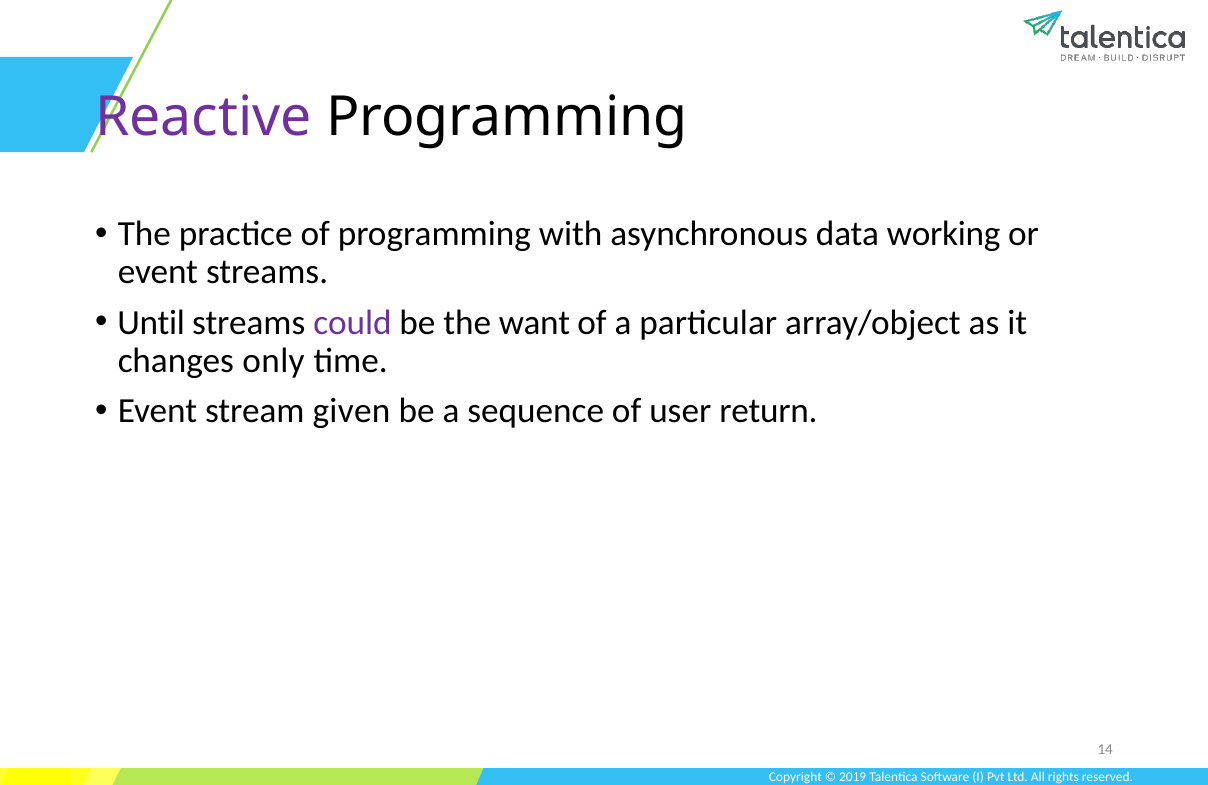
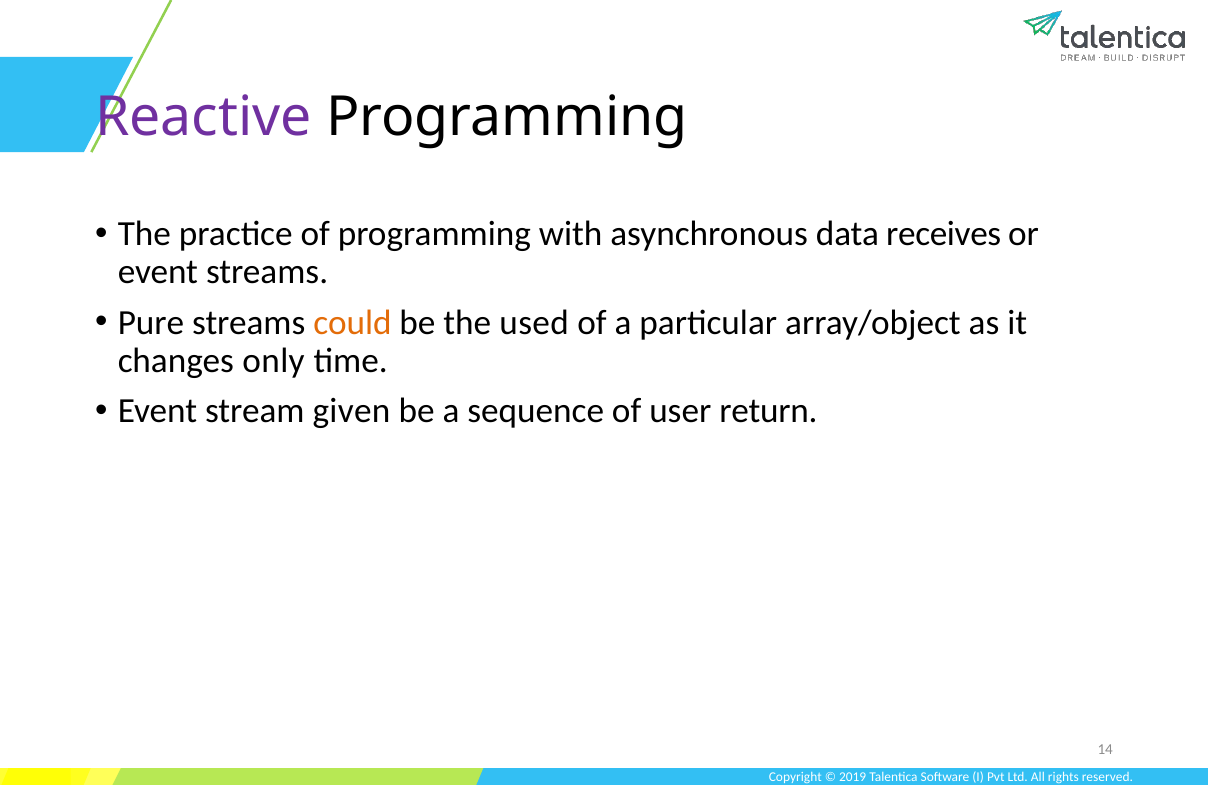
working: working -> receives (944, 234)
Until: Until -> Pure (151, 323)
could colour: purple -> orange (352, 323)
want: want -> used (534, 323)
